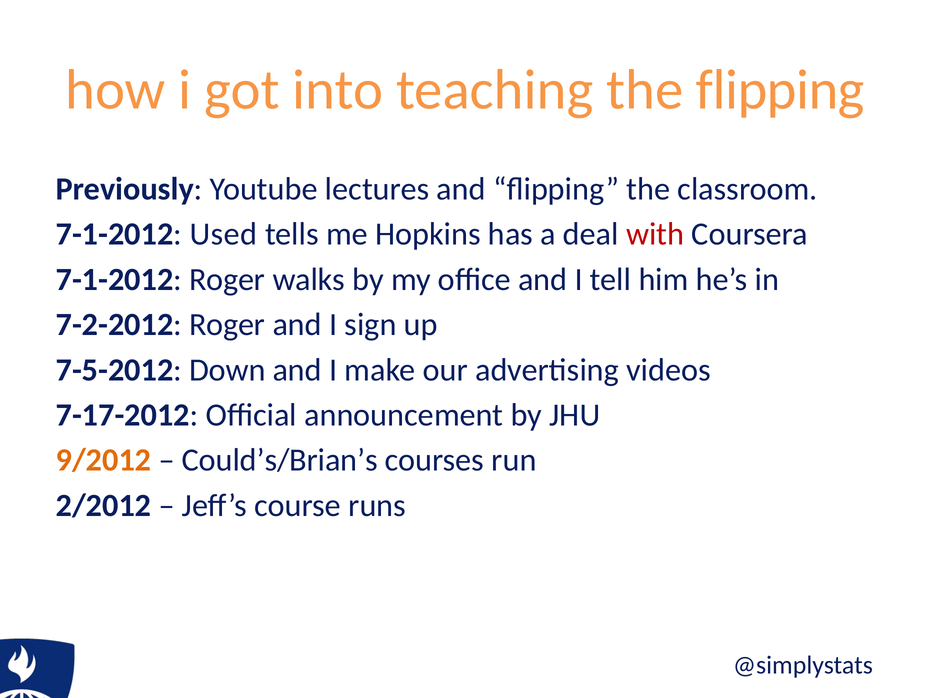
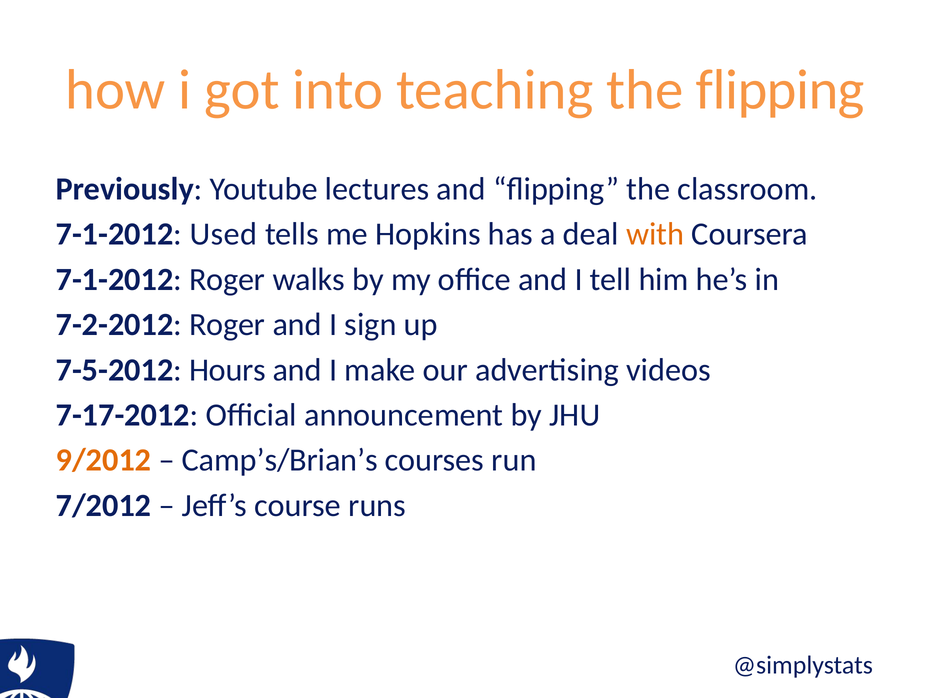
with colour: red -> orange (655, 234)
Down: Down -> Hours (227, 370)
Could’s/Brian’s: Could’s/Brian’s -> Camp’s/Brian’s (280, 460)
2/2012: 2/2012 -> 7/2012 (104, 505)
